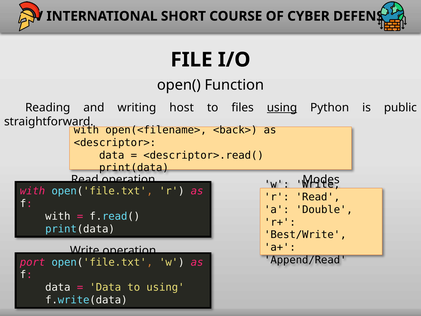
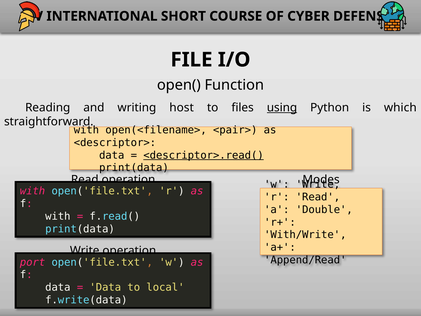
public: public -> which (400, 107)
<back>: <back> -> <pair> (235, 130)
<descriptor>.read( underline: none -> present (204, 155)
Best/Write: Best/Write -> With/Write (305, 235)
to using: using -> local (165, 287)
